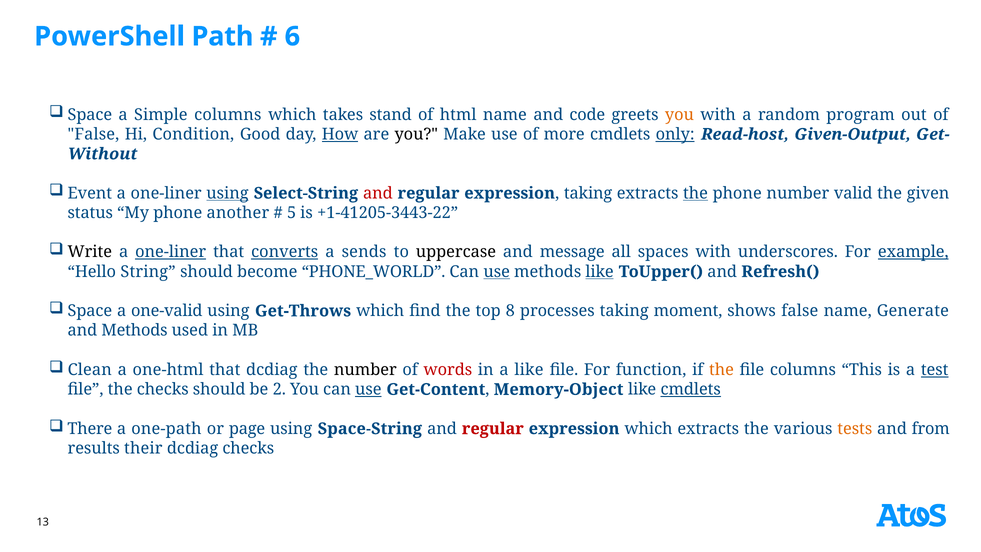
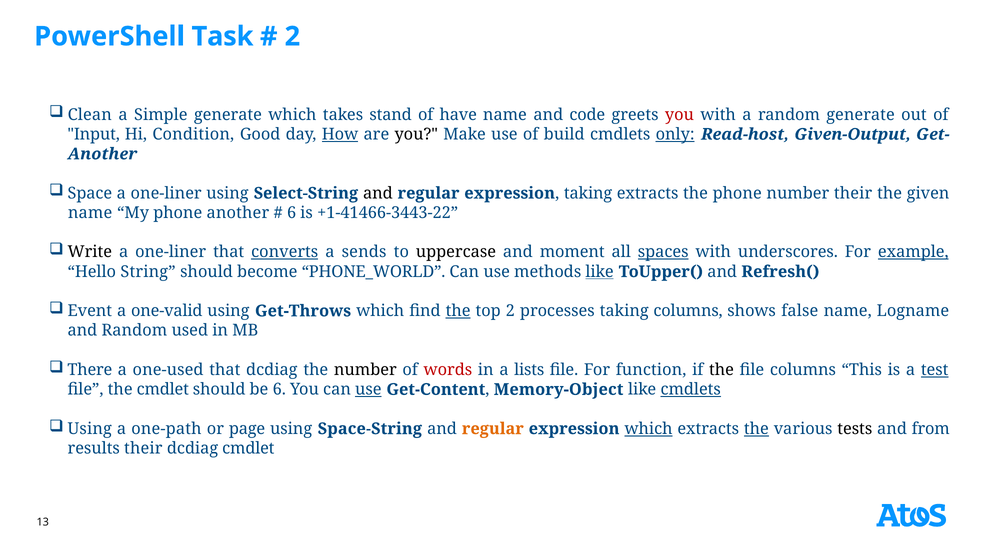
Path: Path -> Task (223, 36)
6: 6 -> 2 (292, 36)
Space: Space -> Clean (90, 115)
Simple columns: columns -> generate (228, 115)
html: html -> have (458, 115)
you colour: orange -> red (679, 115)
random program: program -> generate (861, 115)
False: False -> Input (94, 134)
more: more -> build (564, 134)
Without: Without -> Another (103, 154)
Event: Event -> Space (90, 193)
using underline: present -> none (227, 193)
and colour: red -> black (378, 193)
the underline: present -> none (696, 193)
number valid: valid -> their (853, 193)
status: status -> name (90, 213)
5: 5 -> 6 (292, 213)
+1-41205-3443-22: +1-41205-3443-22 -> +1-41466-3443-22 (388, 213)
one-liner underline: present -> none (171, 252)
message: message -> moment (572, 252)
spaces underline: none -> present (663, 252)
use underline: present -> none (497, 272)
Space: Space -> Event (90, 311)
the underline: none -> present (458, 311)
top 8: 8 -> 2 (510, 311)
taking moment: moment -> columns (688, 311)
Generate: Generate -> Logname (913, 311)
and Methods: Methods -> Random (134, 331)
Clean: Clean -> There (90, 370)
one-html: one-html -> one-used (168, 370)
a like: like -> lists (529, 370)
the colour: orange -> black (722, 370)
the checks: checks -> cmdlet (163, 389)
be 2: 2 -> 6 (279, 389)
There: There -> Using (90, 429)
regular colour: red -> orange (493, 429)
which underline: none -> present (649, 429)
the underline: none -> present (756, 429)
tests colour: orange -> black (855, 429)
dcdiag checks: checks -> cmdlet (248, 448)
